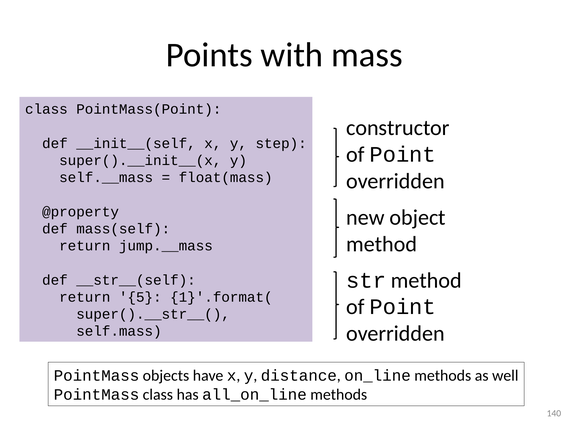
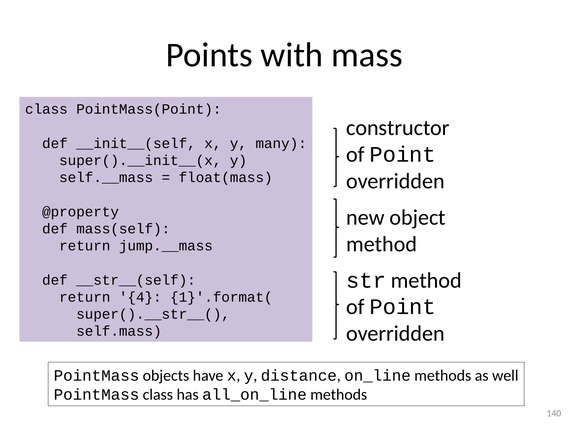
step: step -> many (281, 143)
5: 5 -> 4 (140, 297)
